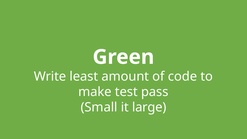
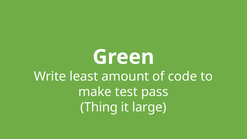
Small: Small -> Thing (99, 107)
